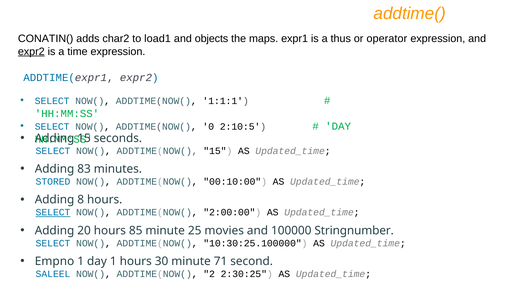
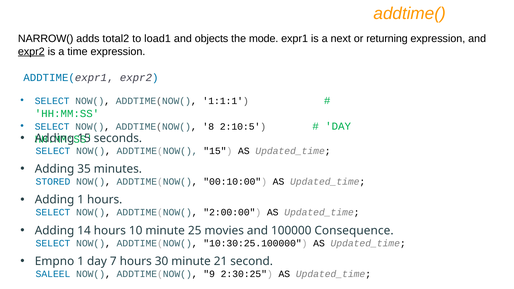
CONATIN(: CONATIN( -> NARROW( (46, 39)
char2: char2 -> total2 (116, 39)
maps: maps -> mode (264, 39)
thus: thus -> next (341, 39)
operator: operator -> returning (387, 39)
0: 0 -> 8 (208, 127)
83: 83 -> 35 (84, 169)
Adding 8: 8 -> 1 (81, 200)
SELECT underline: present -> none (53, 213)
20: 20 -> 14 (84, 231)
85: 85 -> 10 (136, 231)
Stringnumber: Stringnumber -> Consequence (354, 231)
day 1: 1 -> 7 (113, 261)
71: 71 -> 21 (221, 261)
2: 2 -> 9 (209, 274)
